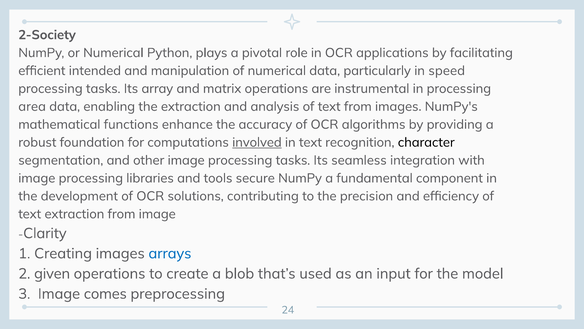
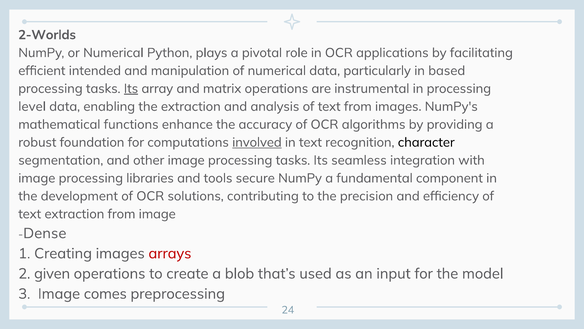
2-Society: 2-Society -> 2-Worlds (47, 35)
speed: speed -> based (447, 71)
Its underline: none -> present (131, 88)
area: area -> level (32, 106)
Clarity: Clarity -> Dense (45, 233)
arrays colour: blue -> red (170, 253)
